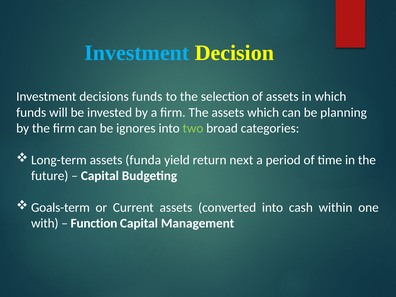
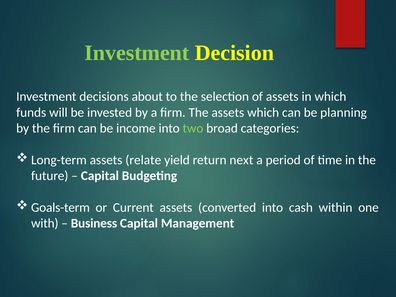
Investment colour: light blue -> light green (137, 53)
decisions funds: funds -> about (147, 97)
ignores: ignores -> income (136, 128)
funda: funda -> relate (143, 160)
Function: Function -> Business (94, 223)
